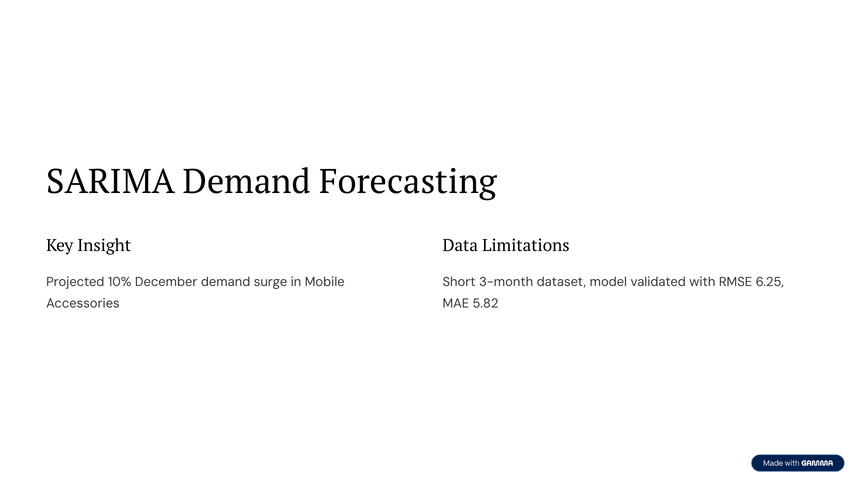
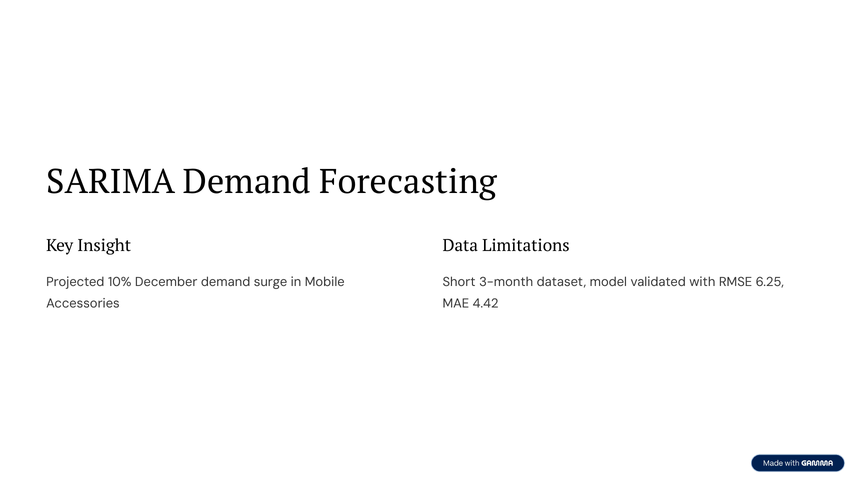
5.82: 5.82 -> 4.42 (486, 303)
